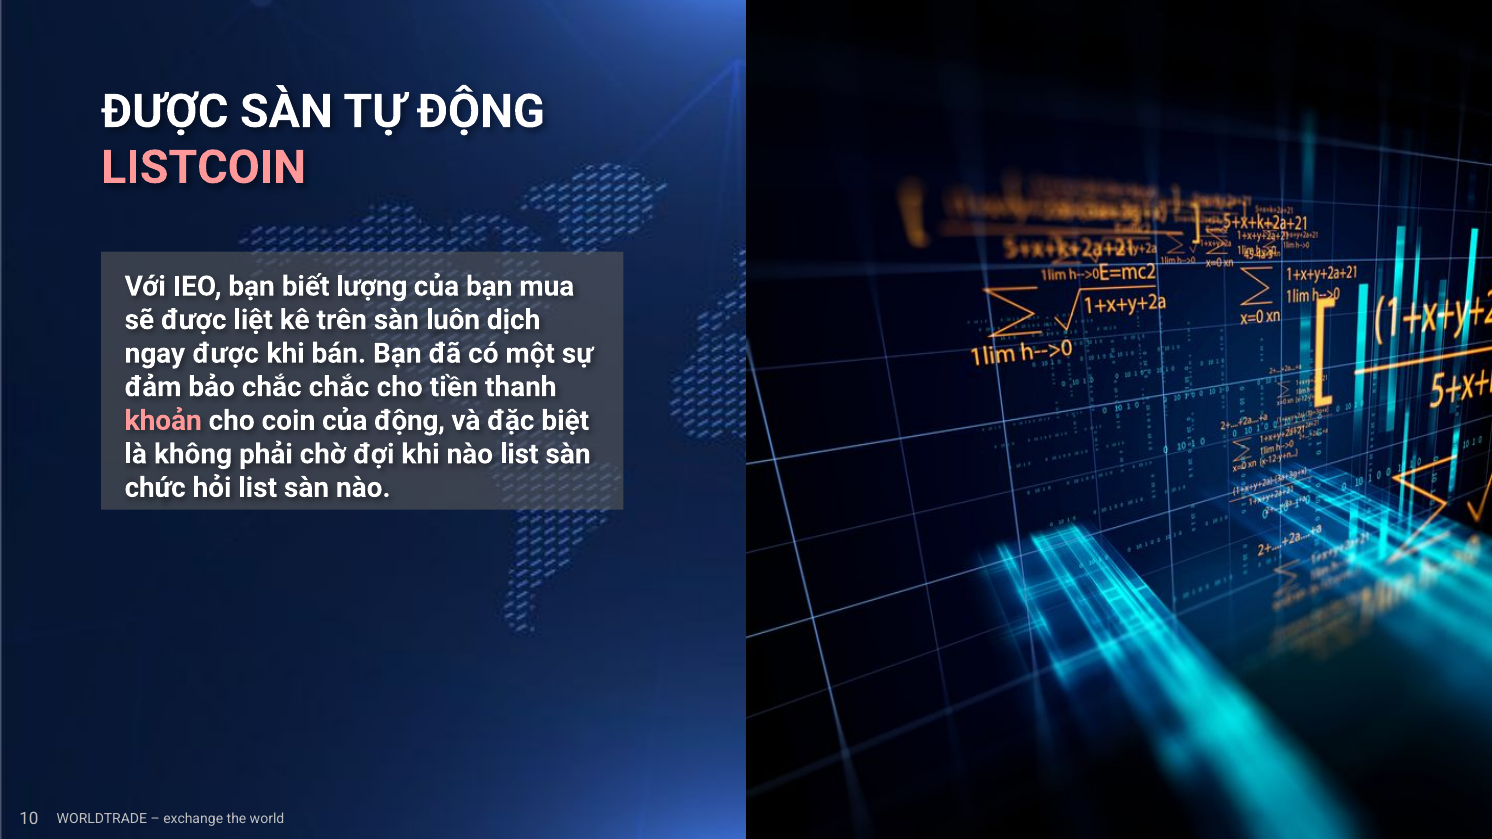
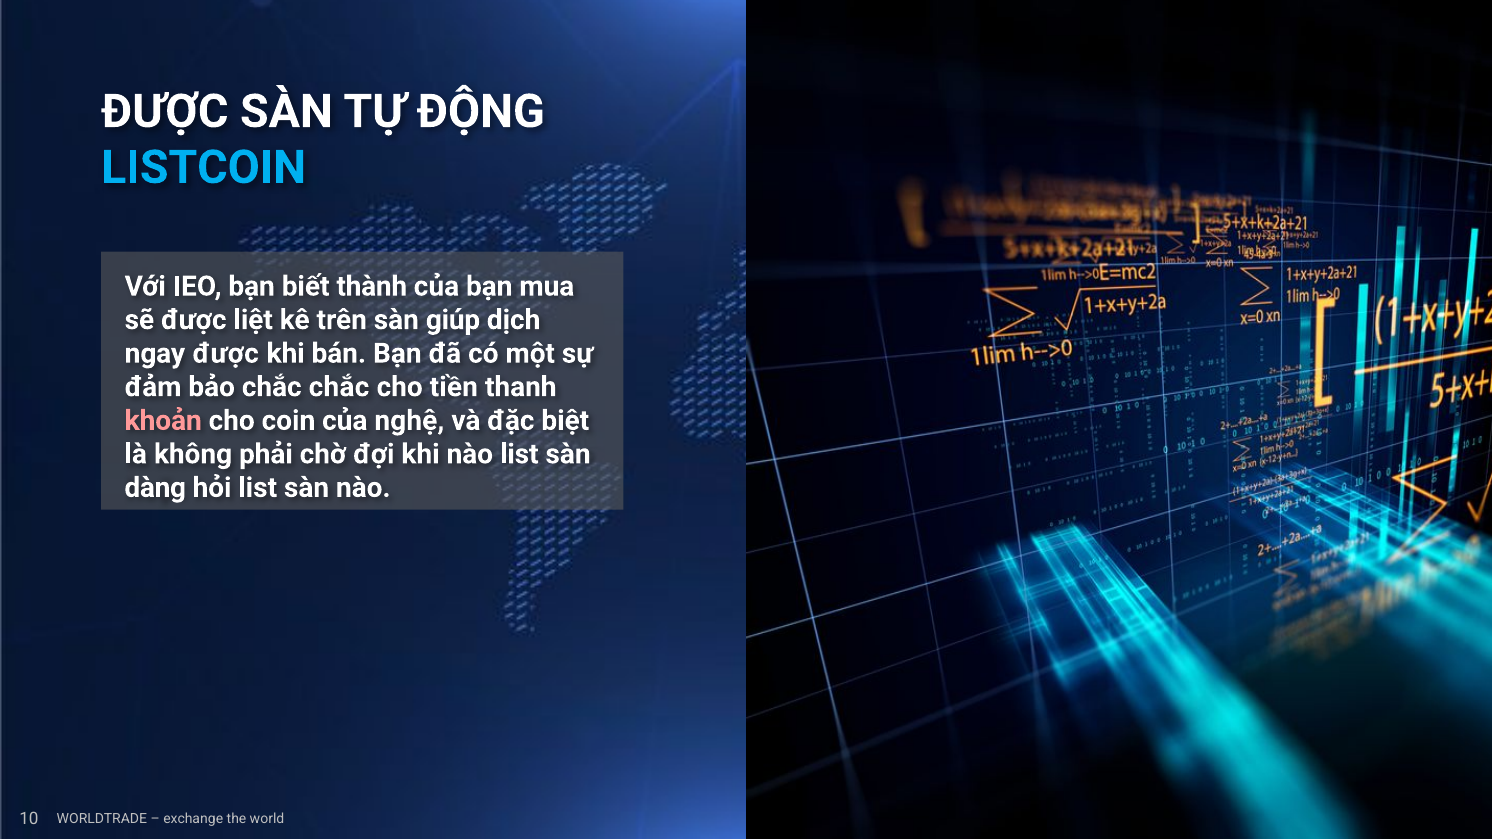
LISTCOIN colour: pink -> light blue (204, 168)
lượng: lượng -> thành (372, 286)
luôn: luôn -> giúp (453, 320)
của động: động -> nghệ (409, 421)
chức: chức -> dàng (155, 488)
